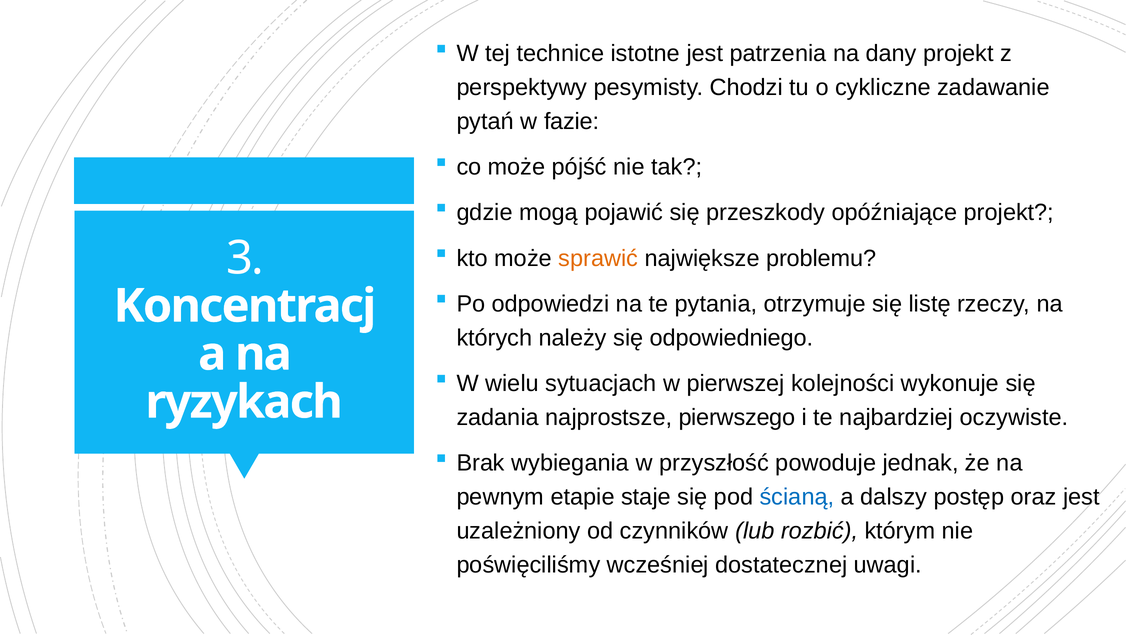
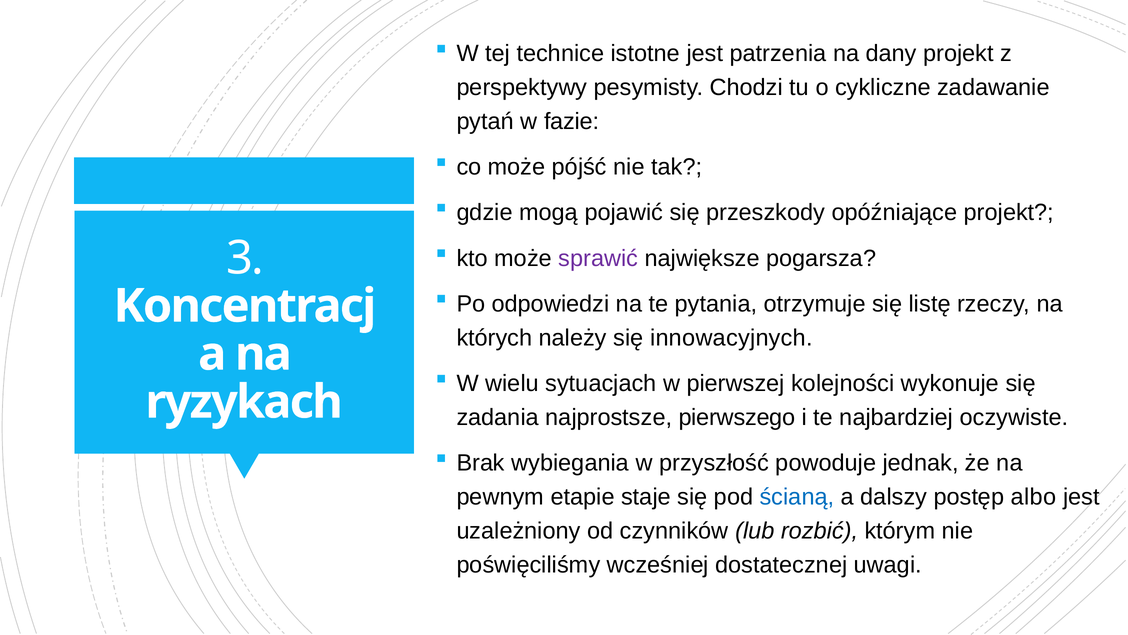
sprawić colour: orange -> purple (598, 258)
problemu: problemu -> pogarsza (821, 258)
odpowiedniego: odpowiedniego -> innowacyjnych (731, 338)
oraz: oraz -> albo (1034, 497)
